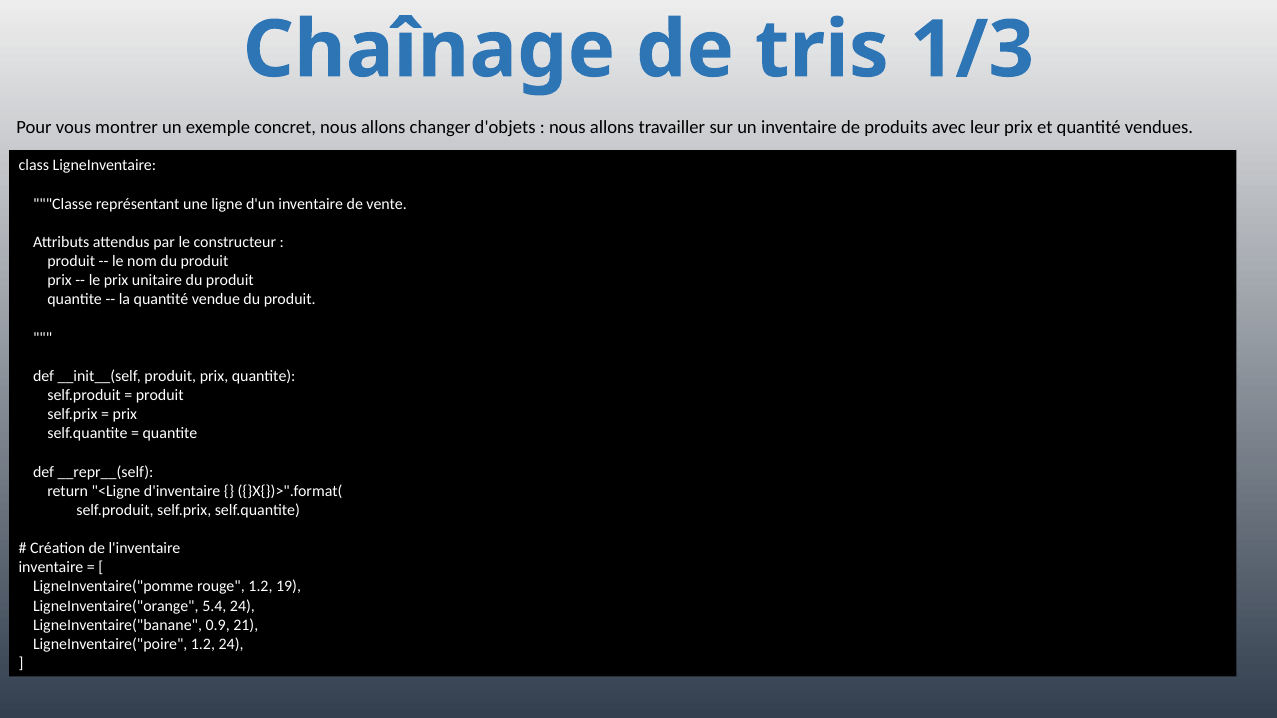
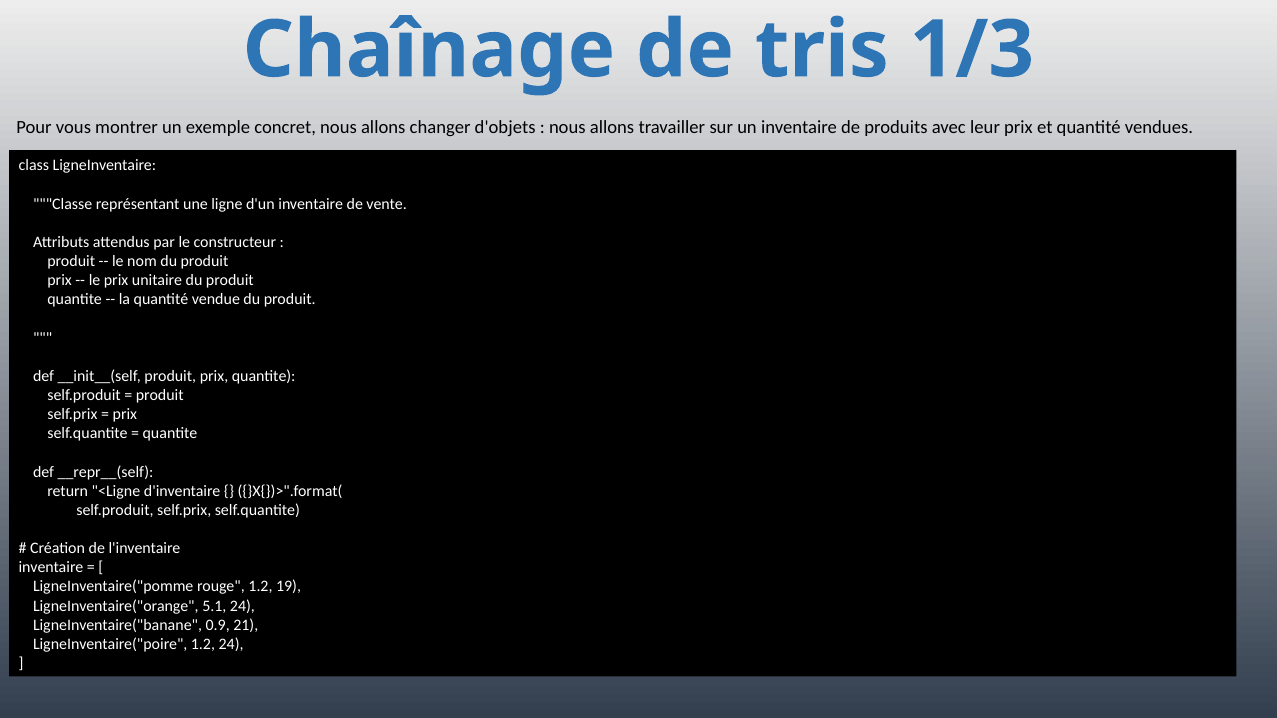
5.4: 5.4 -> 5.1 (214, 606)
